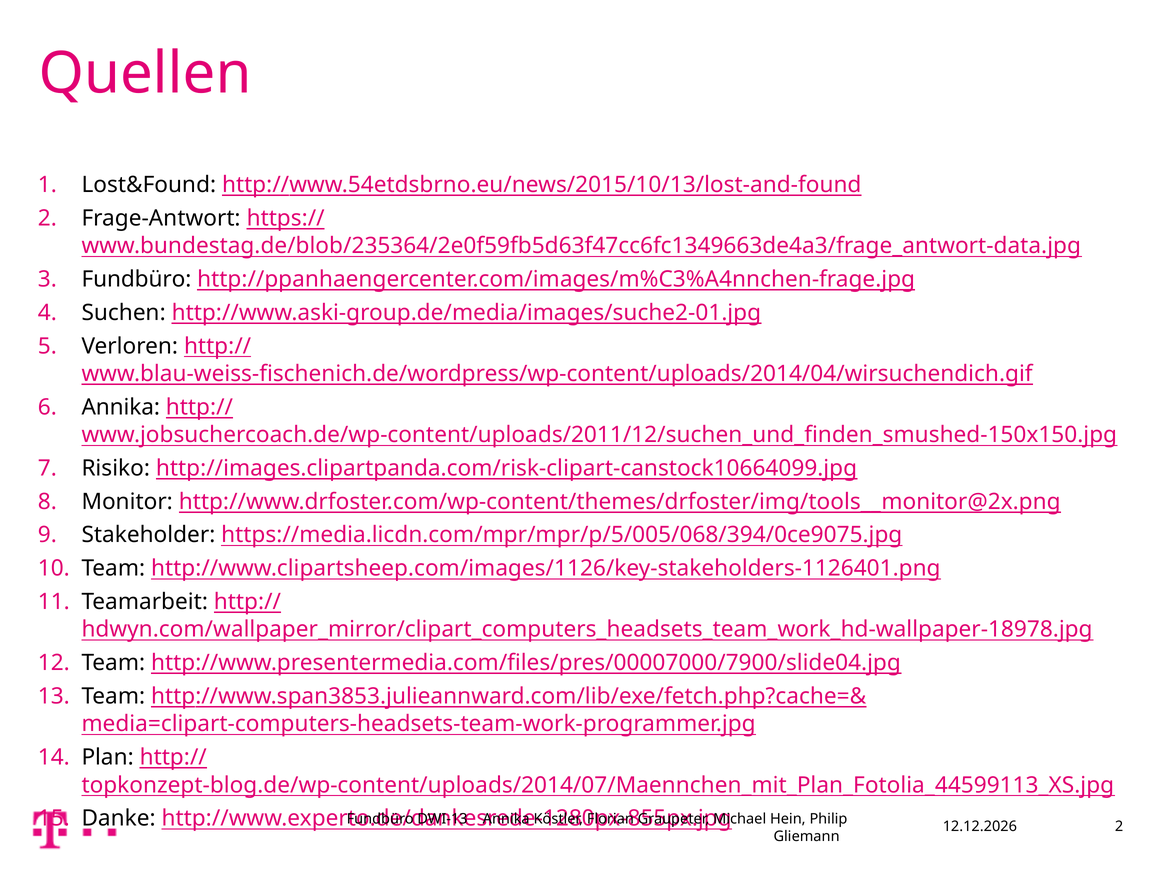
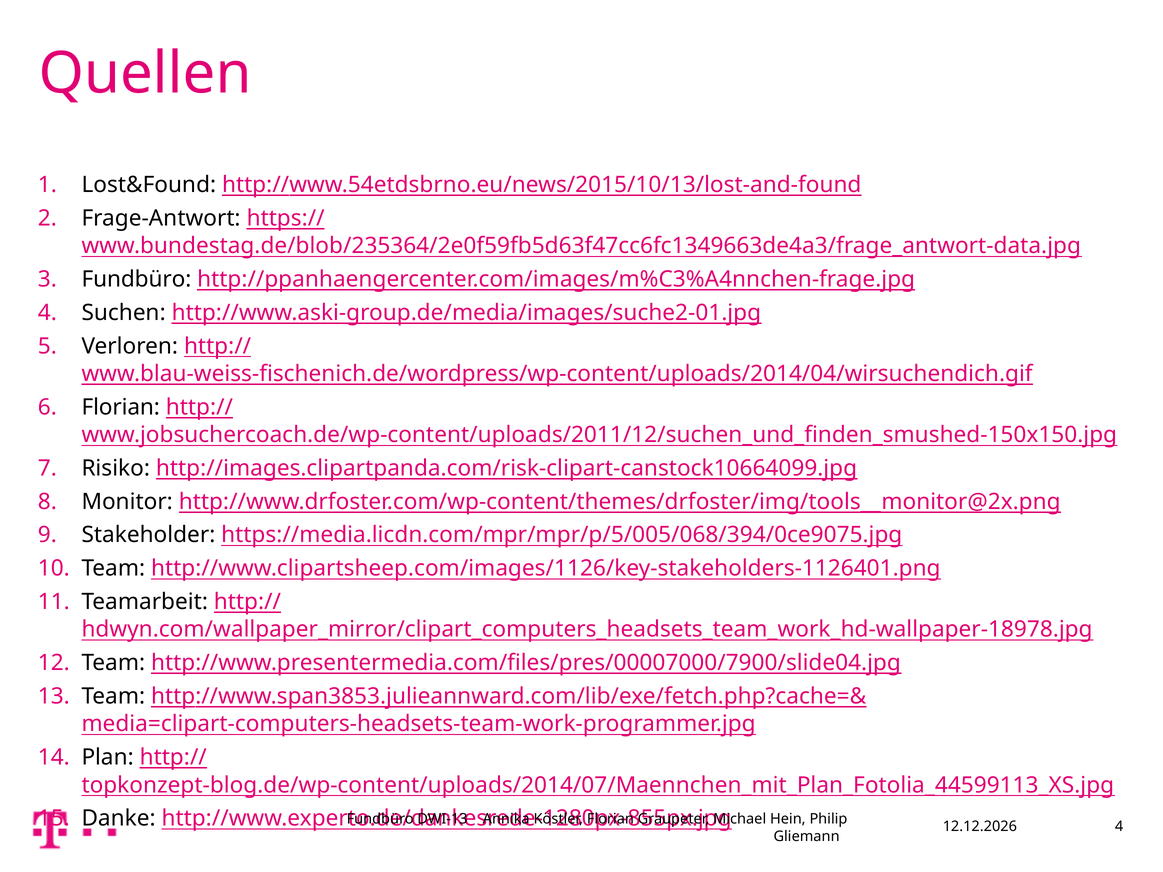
Annika: Annika -> Florian (121, 407)
2: 2 -> 4 (1119, 827)
